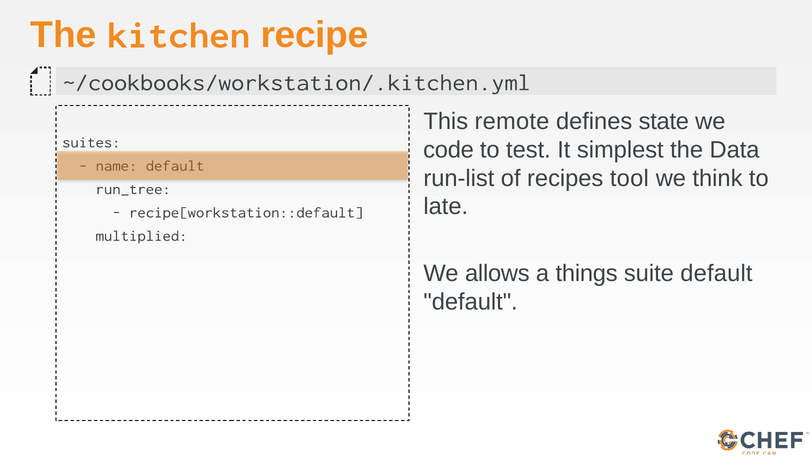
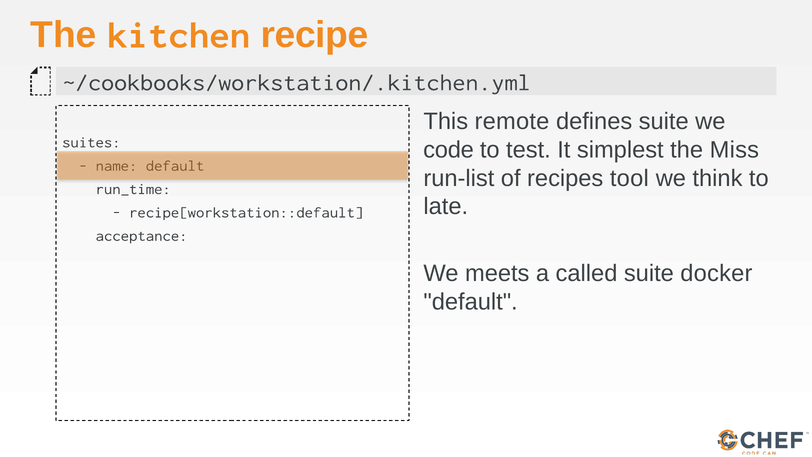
defines state: state -> suite (664, 121)
Data: Data -> Miss (734, 150)
run_tree: run_tree -> run_time (133, 189)
multiplied: multiplied -> acceptance (142, 236)
allows: allows -> meets (497, 273)
things: things -> called (587, 273)
suite default: default -> docker (716, 273)
